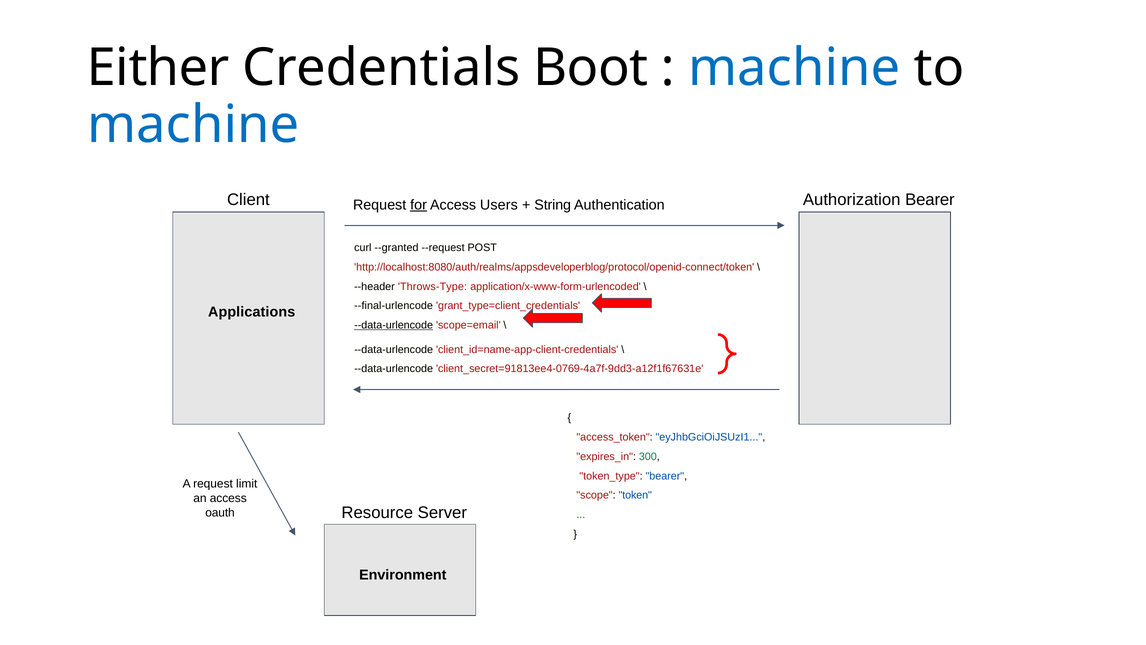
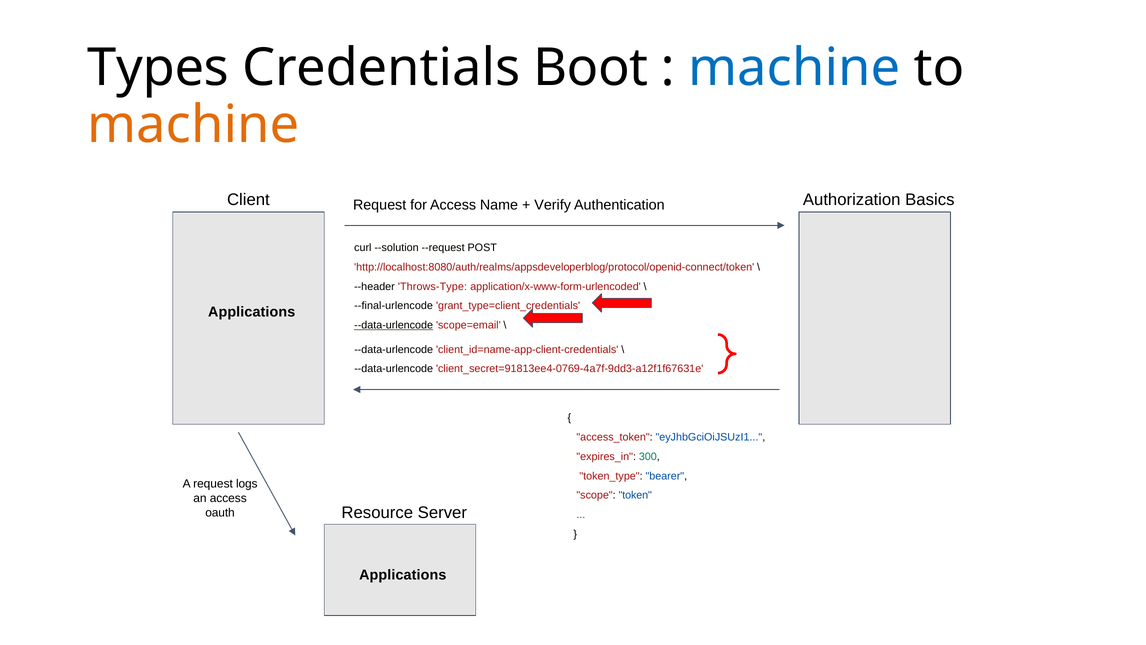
Either: Either -> Types (158, 68)
machine colour: blue -> orange (193, 125)
Authorization Bearer: Bearer -> Basics (930, 200)
for underline: present -> none (419, 205)
Users: Users -> Name (499, 205)
String: String -> Verify (553, 205)
--granted: --granted -> --solution (397, 248)
limit: limit -> logs (247, 484)
Environment: Environment -> Applications (403, 575)
